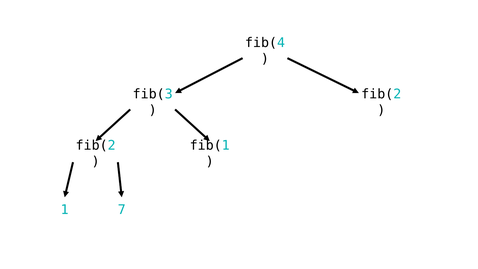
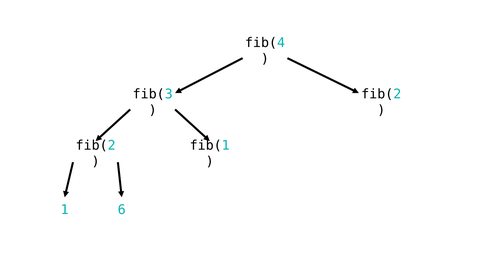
7: 7 -> 6 (122, 210)
